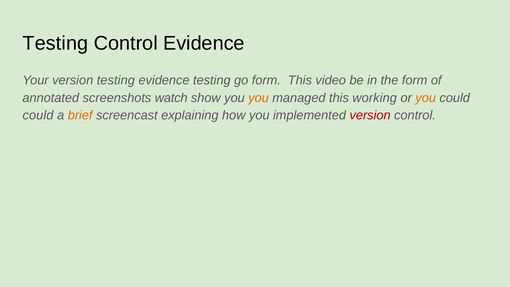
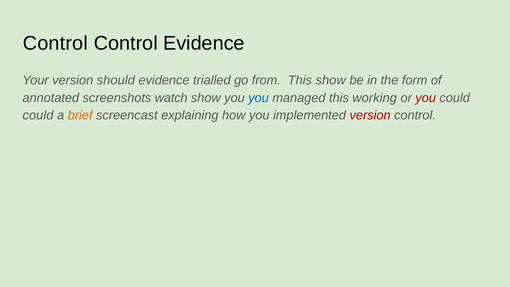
Testing: Testing -> Control (55, 43)
version testing: testing -> should (116, 80)
evidence testing: testing -> trialled (212, 80)
go form: form -> from (266, 80)
This video: video -> show (331, 80)
you colour: orange -> blue (259, 98)
you colour: orange -> red (426, 98)
